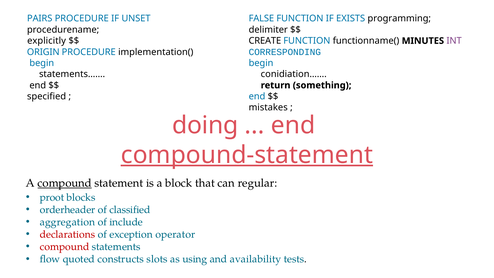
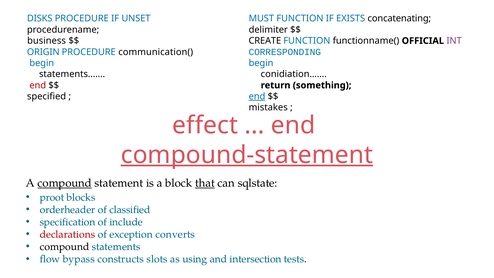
PAIRS: PAIRS -> DISKS (40, 19)
FALSE: FALSE -> MUST (261, 19)
programming: programming -> concatenating (399, 19)
explicitly: explicitly -> business (47, 41)
MINUTES: MINUTES -> OFFICIAL (423, 41)
implementation(: implementation( -> communication( (156, 52)
end colour: black -> red (38, 85)
end underline: none -> present (257, 96)
doing: doing -> effect (205, 125)
that underline: none -> present (205, 183)
regular: regular -> sqlstate (258, 183)
aggregation: aggregation -> specification (68, 222)
operator: operator -> converts (175, 234)
compound colour: red -> black (65, 247)
quoted: quoted -> bypass (79, 259)
availability: availability -> intersection (256, 259)
